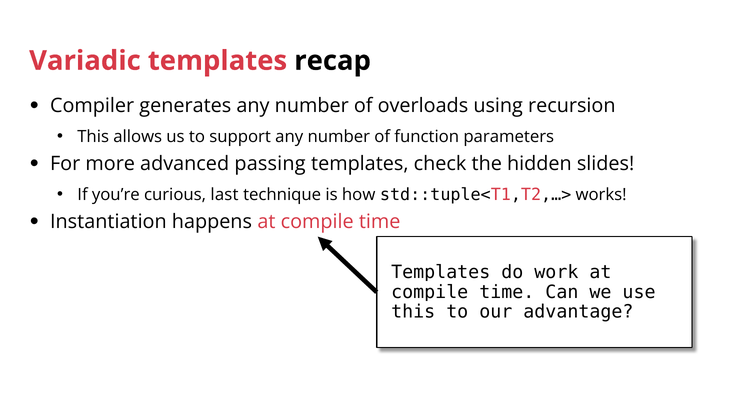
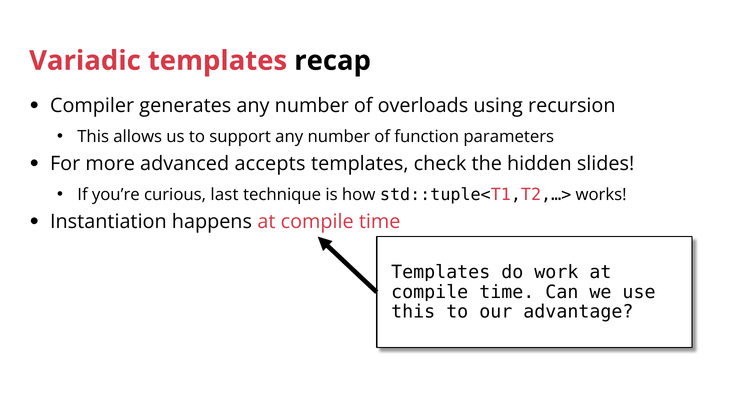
passing: passing -> accepts (270, 164)
